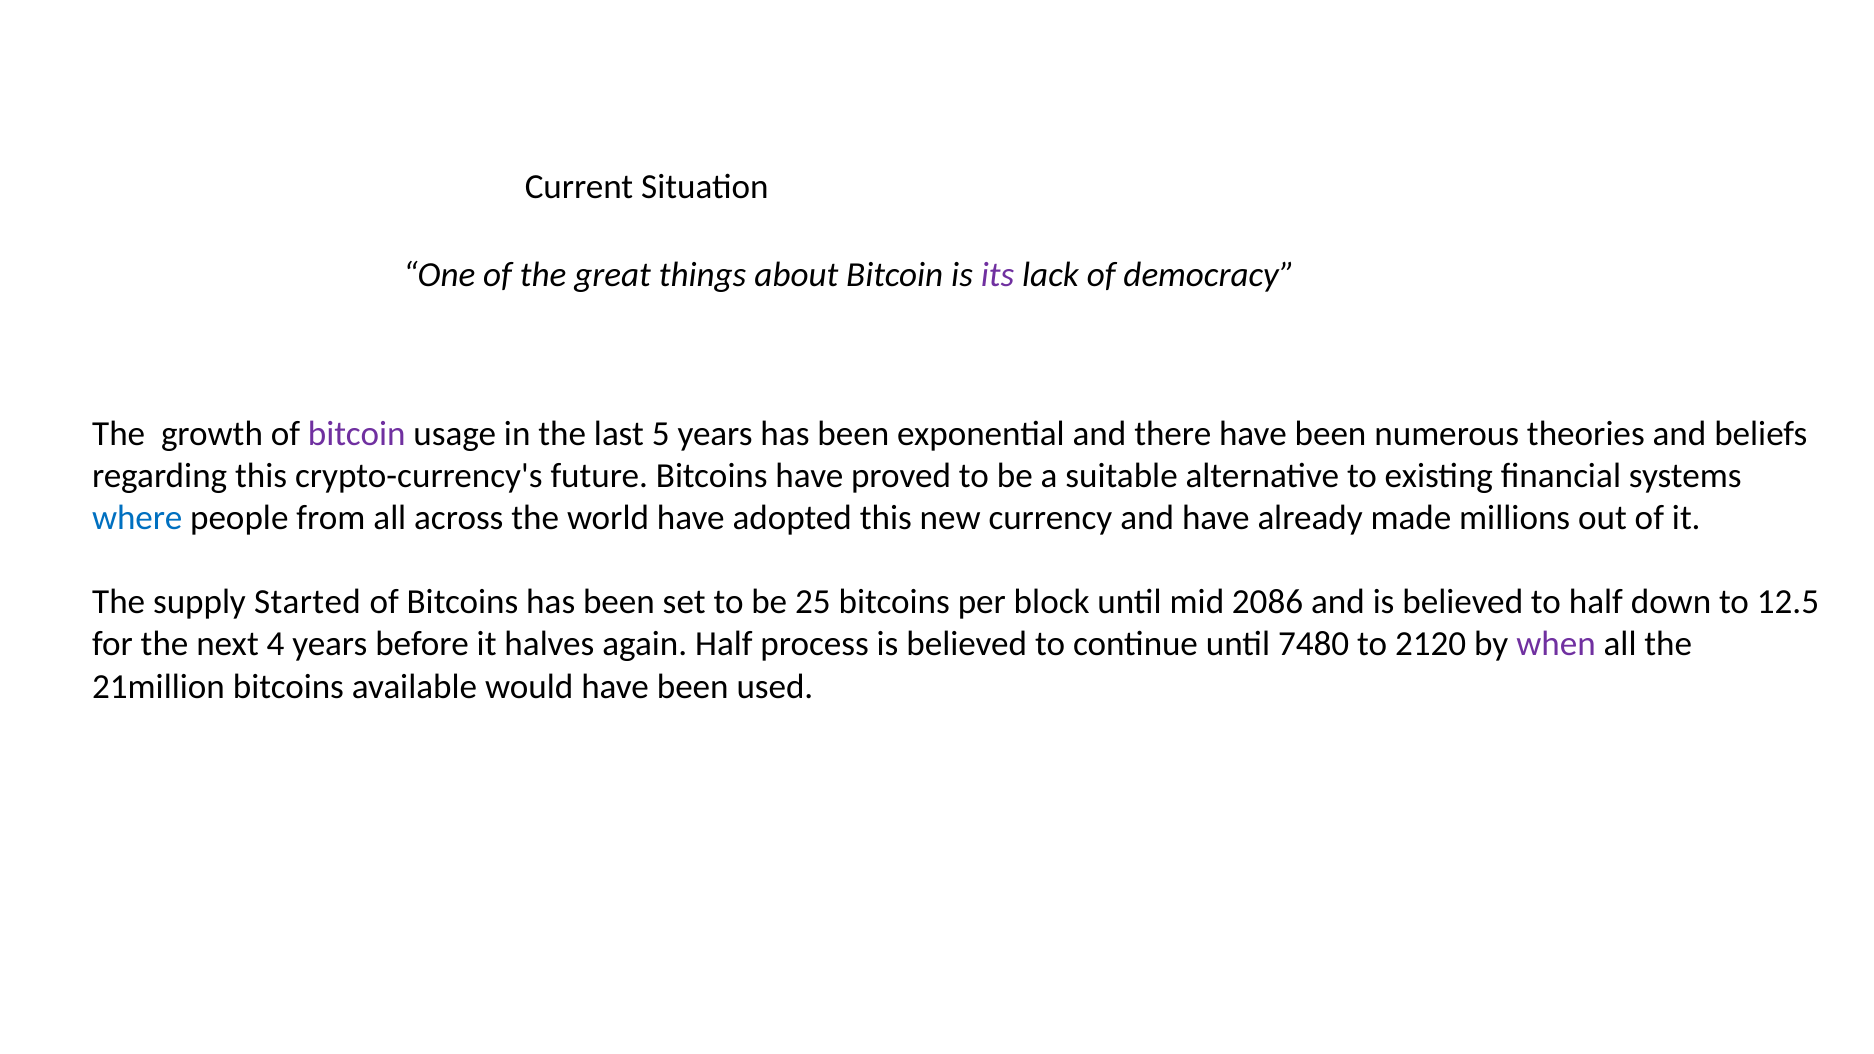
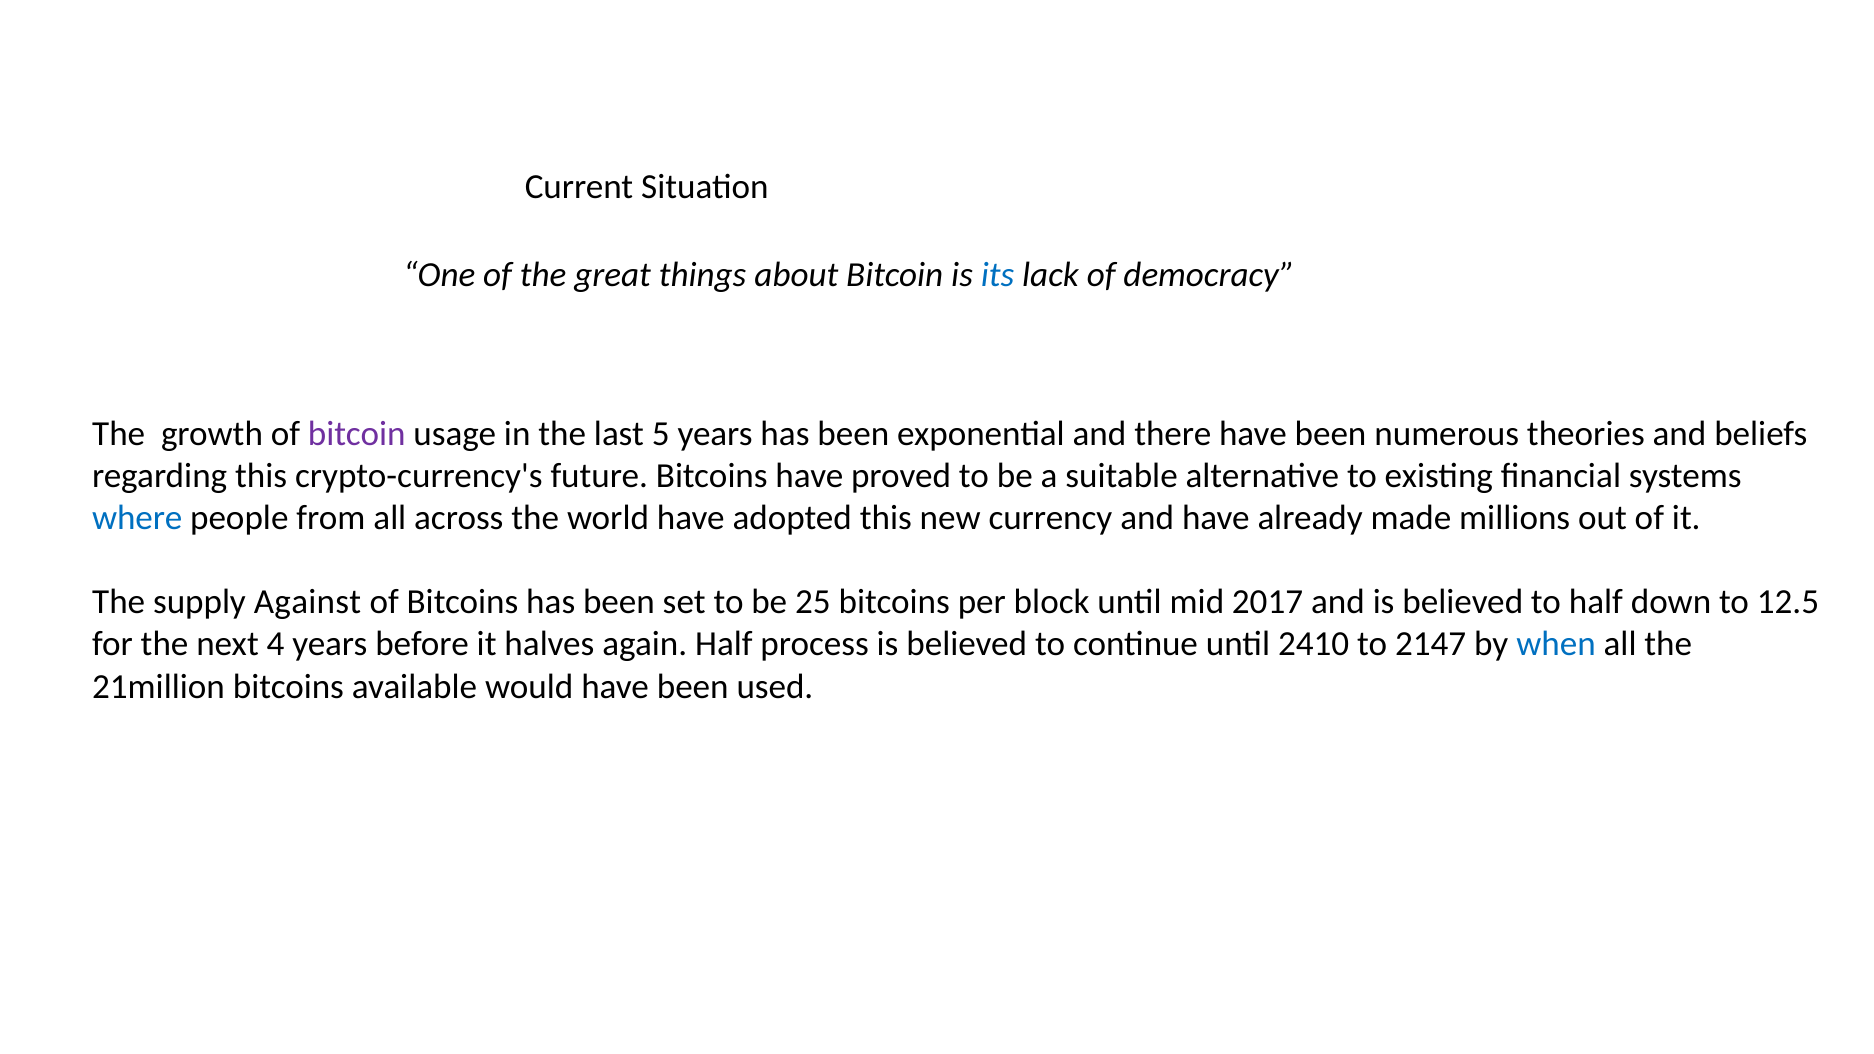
its colour: purple -> blue (998, 275)
Started: Started -> Against (308, 602)
2086: 2086 -> 2017 (1268, 602)
7480: 7480 -> 2410 (1314, 644)
2120: 2120 -> 2147 (1431, 644)
when colour: purple -> blue (1556, 644)
